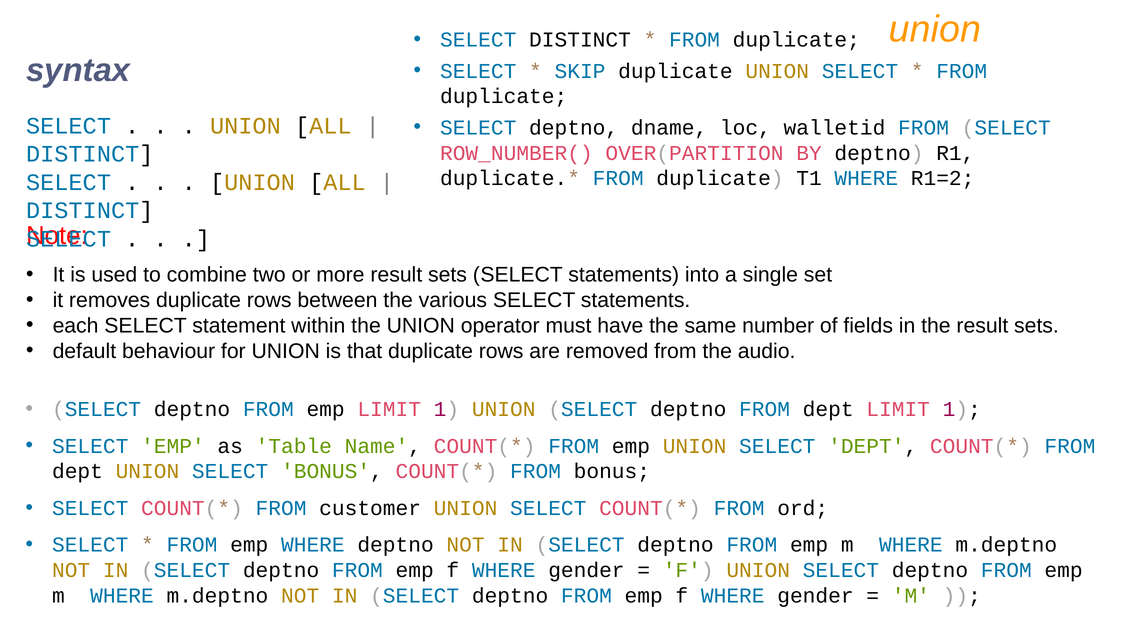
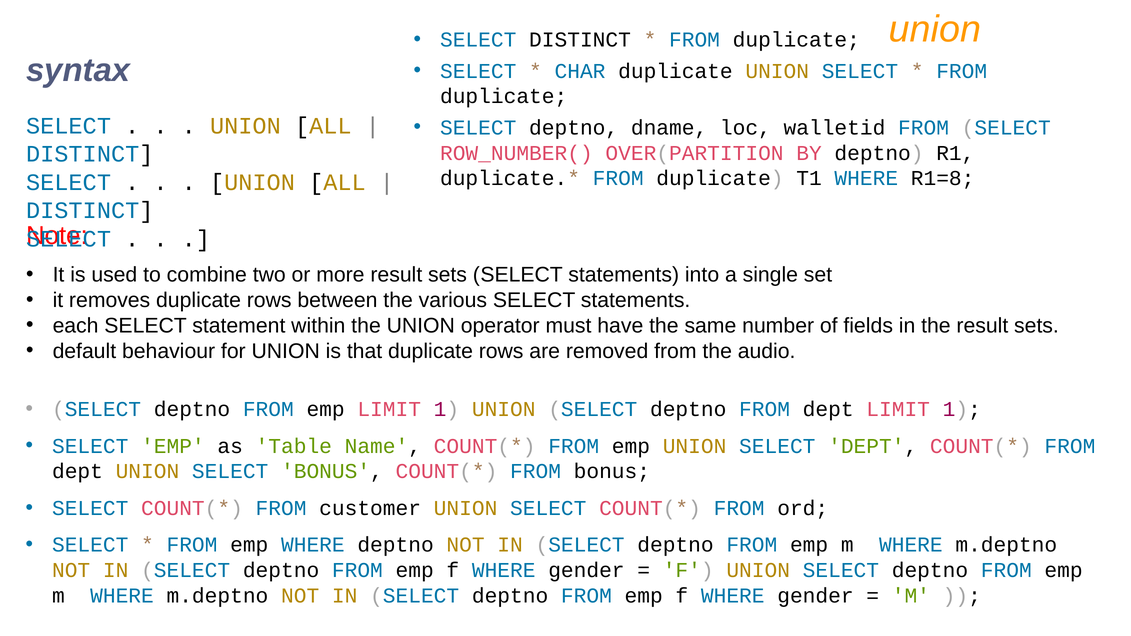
SKIP: SKIP -> CHAR (580, 71)
R1=2: R1=2 -> R1=8 (943, 179)
